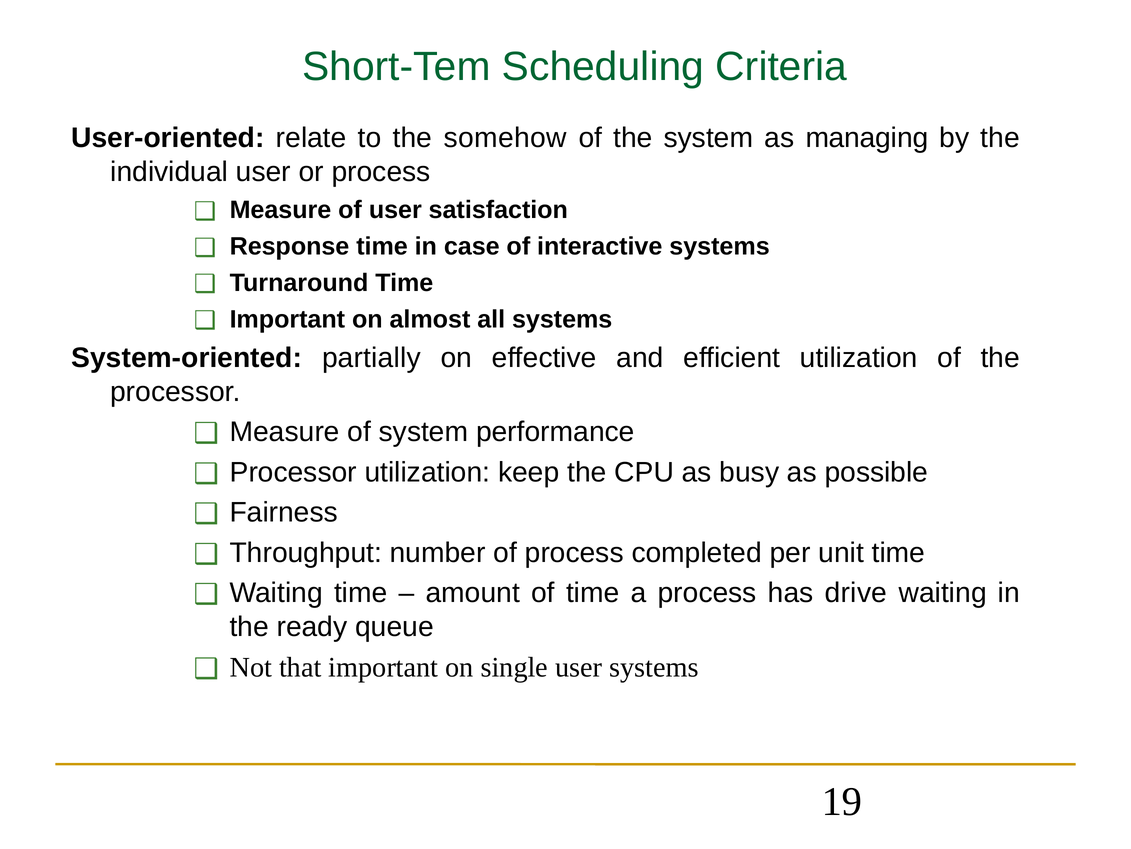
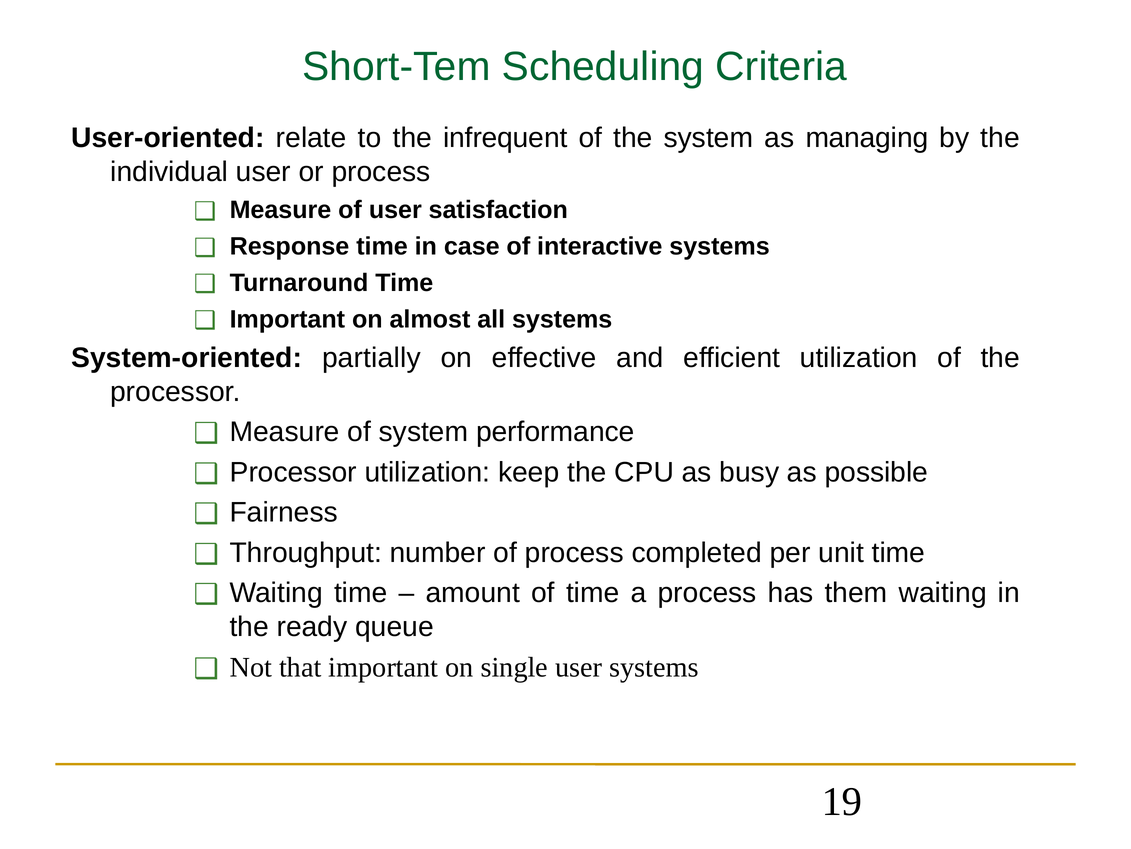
somehow: somehow -> infrequent (505, 138)
drive: drive -> them (856, 593)
